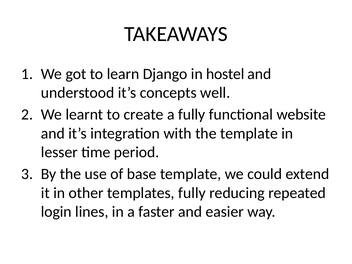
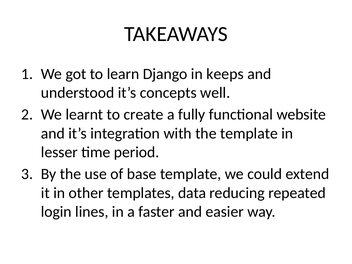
hostel: hostel -> keeps (225, 74)
templates fully: fully -> data (192, 193)
